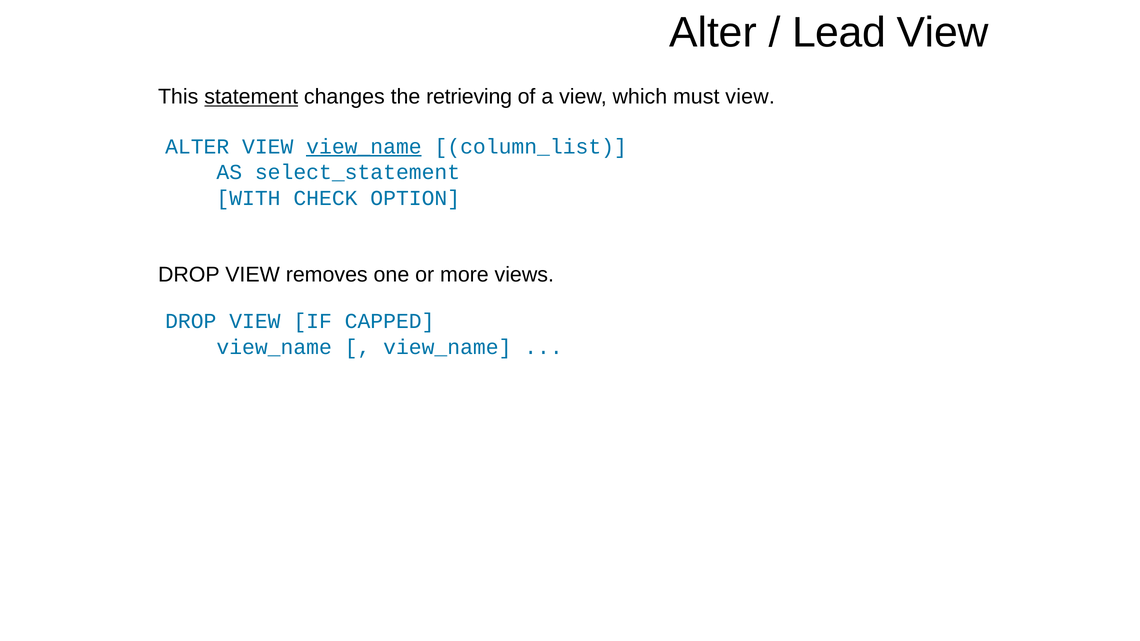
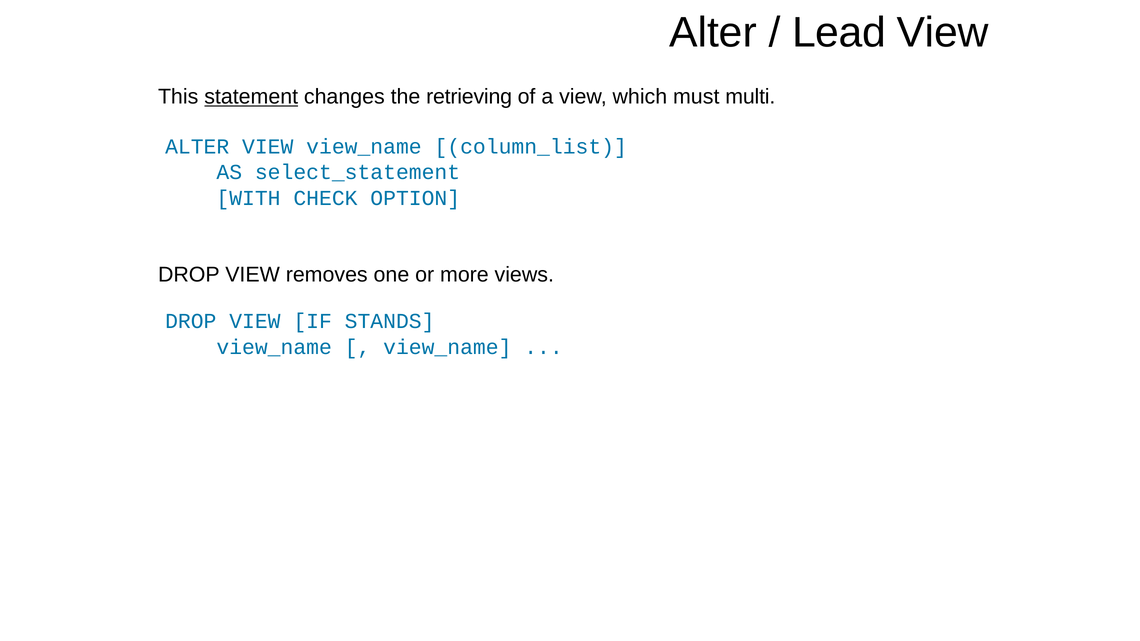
must view: view -> multi (750, 97)
view_name underline: present -> none (364, 147)
CAPPED: CAPPED -> STANDS (390, 321)
